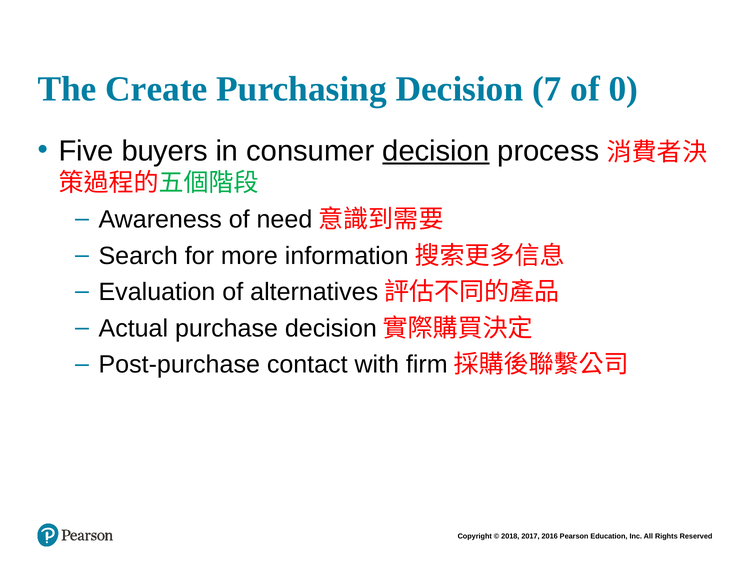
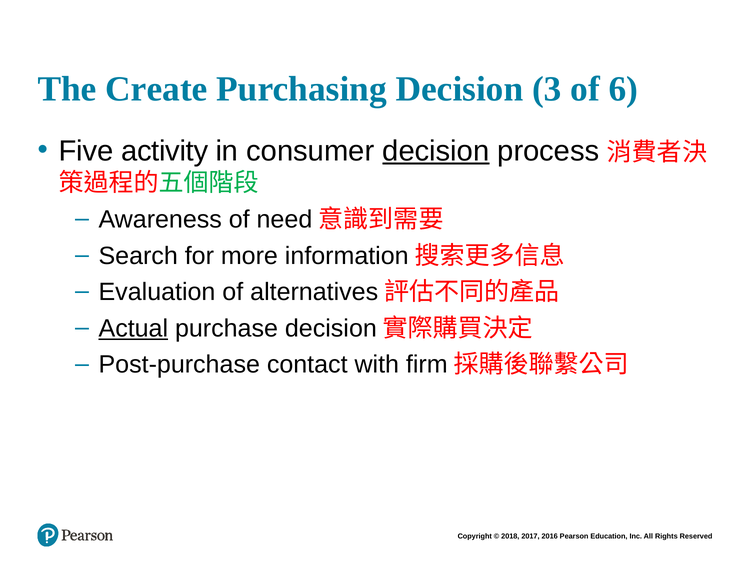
7: 7 -> 3 (547, 89)
0: 0 -> 6 (624, 89)
buyers: buyers -> activity (165, 151)
Actual underline: none -> present (133, 329)
